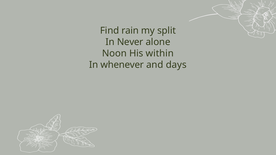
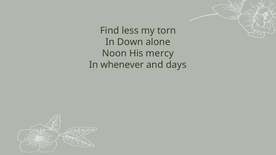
rain: rain -> less (130, 31)
split: split -> torn (167, 31)
Never: Never -> Down (130, 42)
within: within -> mercy (160, 53)
